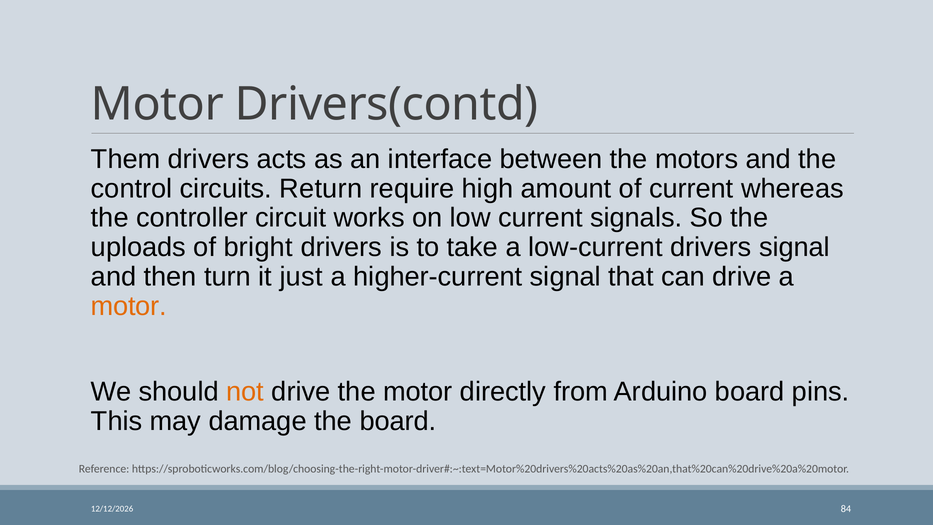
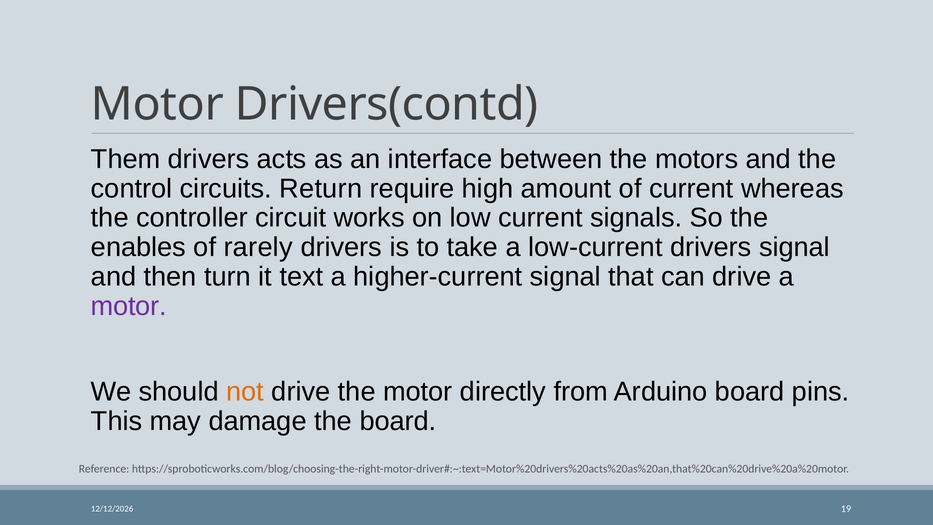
uploads: uploads -> enables (139, 247)
bright: bright -> rarely (258, 247)
just: just -> text (301, 277)
motor colour: orange -> purple (129, 306)
84: 84 -> 19 (846, 509)
